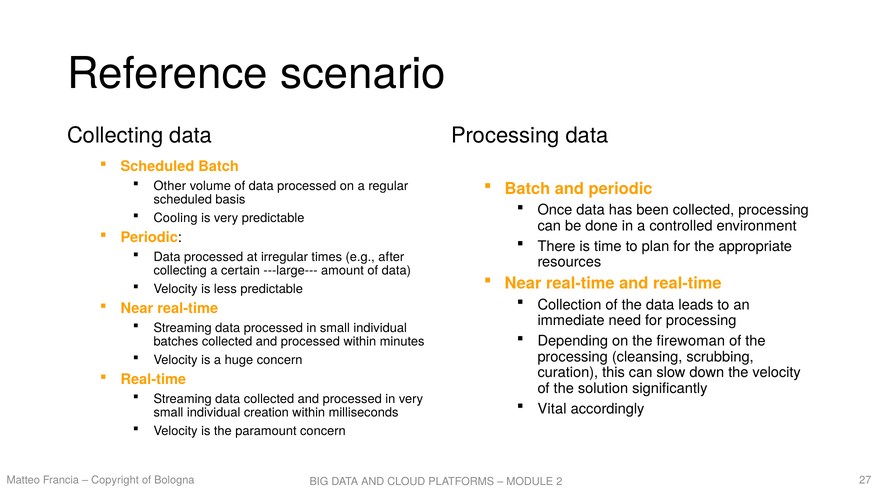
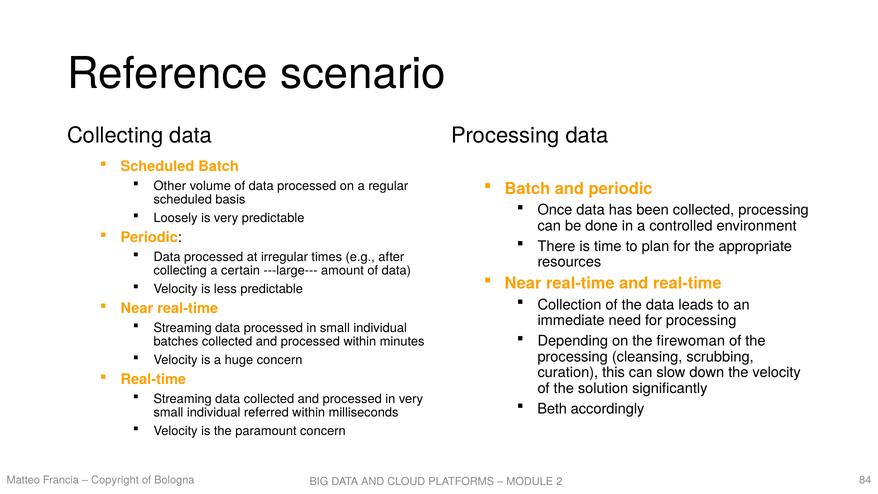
Cooling: Cooling -> Loosely (176, 218)
Vital: Vital -> Beth (552, 409)
creation: creation -> referred (266, 413)
27: 27 -> 84 (865, 480)
